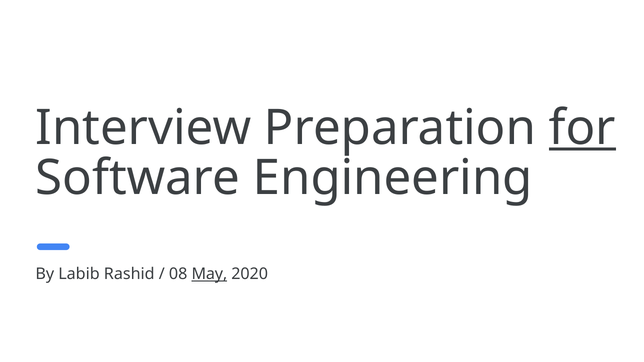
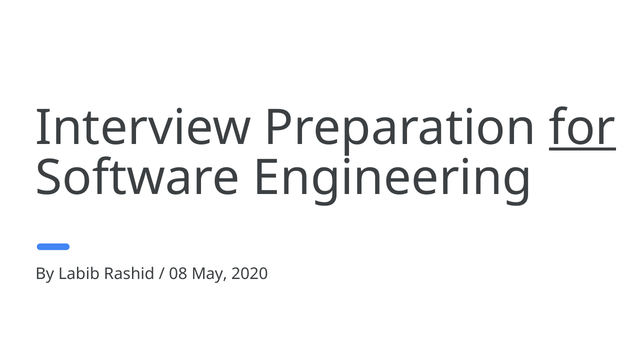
May underline: present -> none (209, 274)
